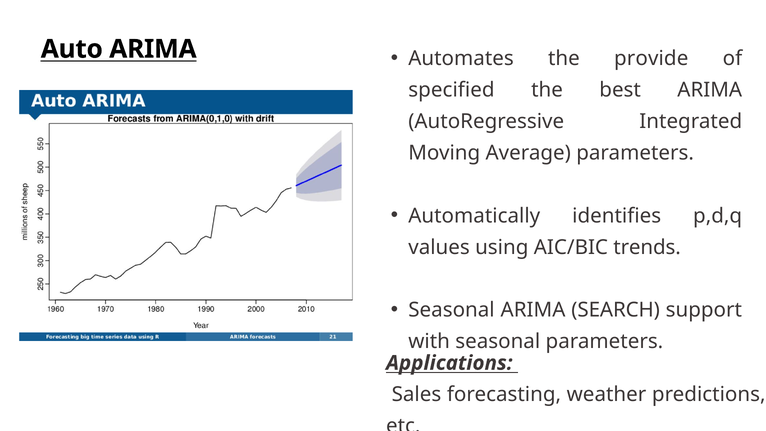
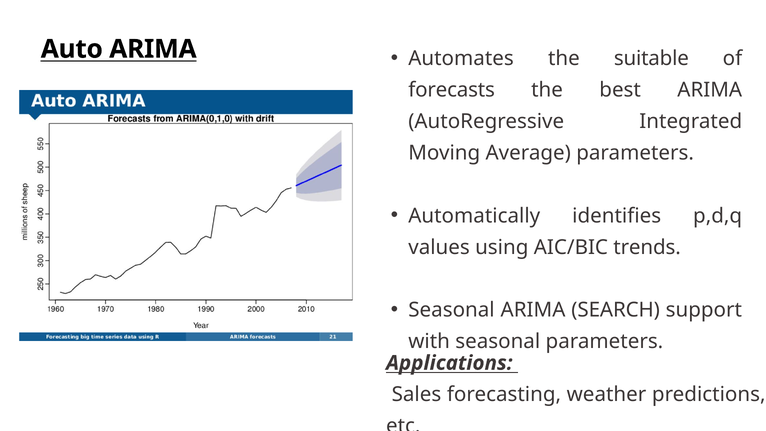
provide: provide -> suitable (651, 58)
specified: specified -> forecasts (452, 90)
